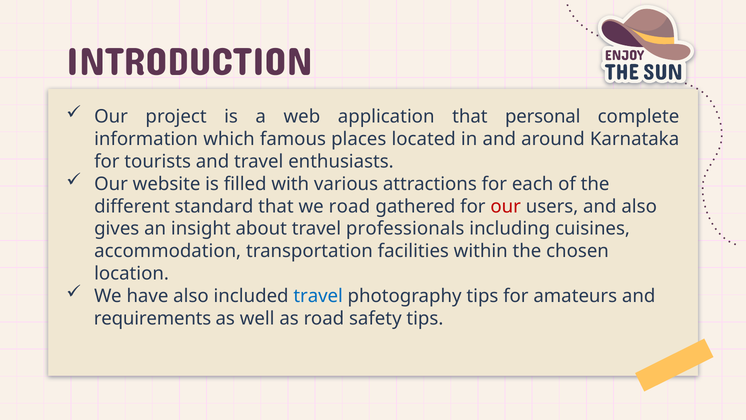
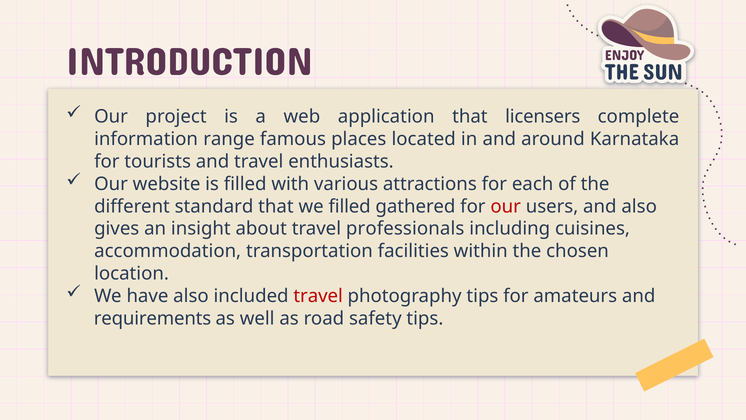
personal: personal -> licensers (543, 117)
which: which -> range (229, 139)
we road: road -> filled (350, 206)
travel colour: blue -> red (318, 296)
